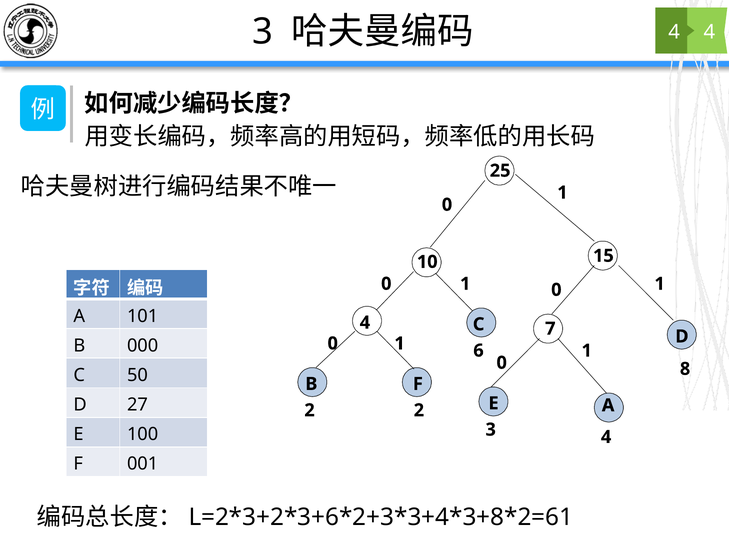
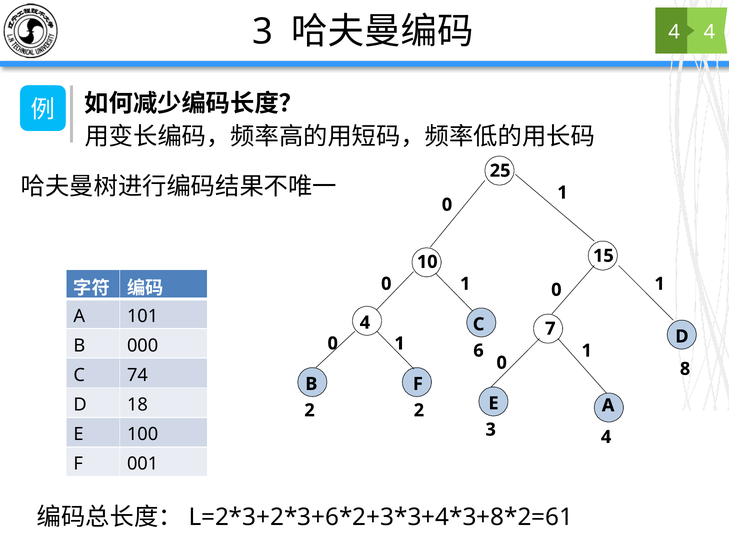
50: 50 -> 74 (137, 375)
27: 27 -> 18 (137, 405)
